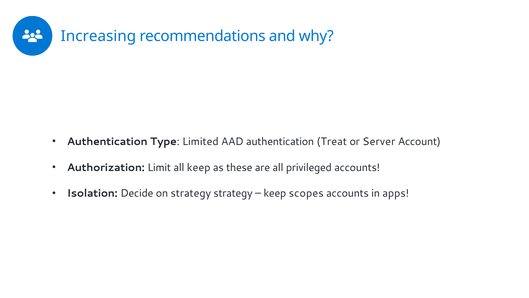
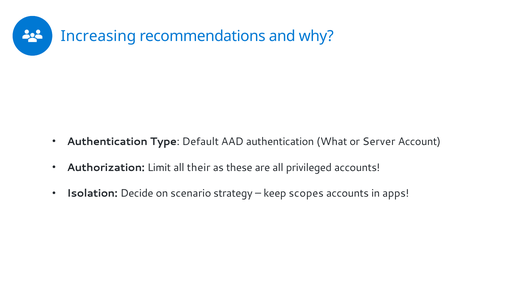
Limited: Limited -> Default (200, 141)
Treat: Treat -> What (332, 141)
all keep: keep -> their (199, 167)
on strategy: strategy -> scenario (191, 193)
